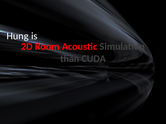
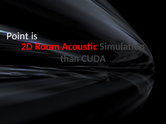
Hung: Hung -> Point (18, 36)
